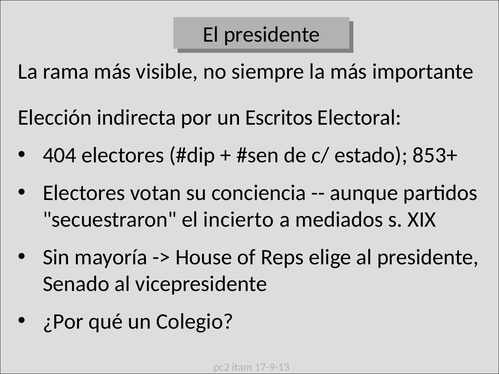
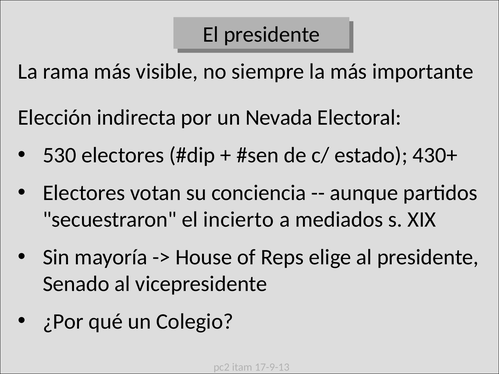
Escritos: Escritos -> Nevada (279, 118)
404: 404 -> 530 (60, 155)
853+: 853+ -> 430+ (435, 155)
